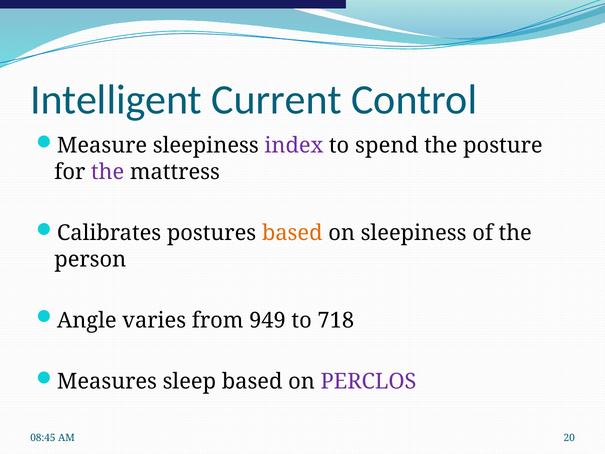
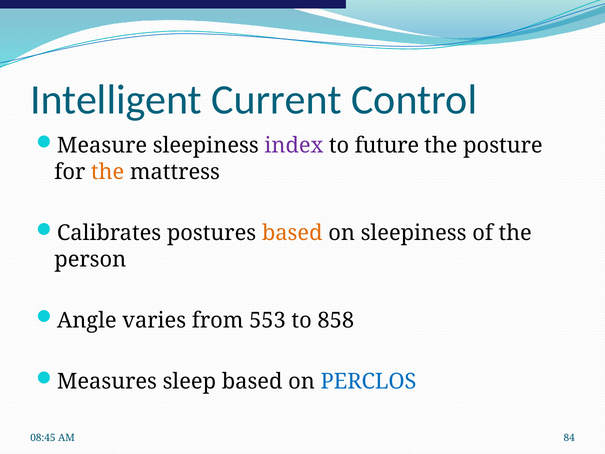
spend: spend -> future (387, 146)
the colour: purple -> orange (108, 172)
949: 949 -> 553 (267, 320)
718: 718 -> 858 (336, 320)
PERCLOS colour: purple -> blue (369, 381)
20: 20 -> 84 (569, 438)
